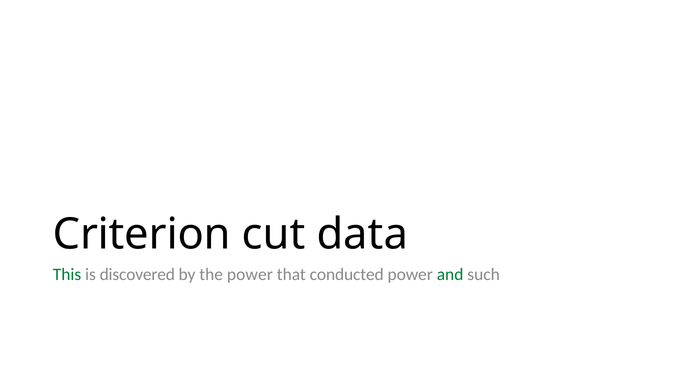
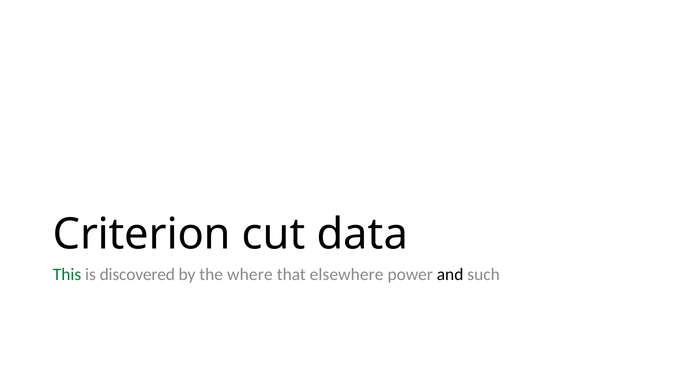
the power: power -> where (250, 274)
conducted: conducted -> elsewhere (347, 274)
and colour: green -> black (450, 274)
